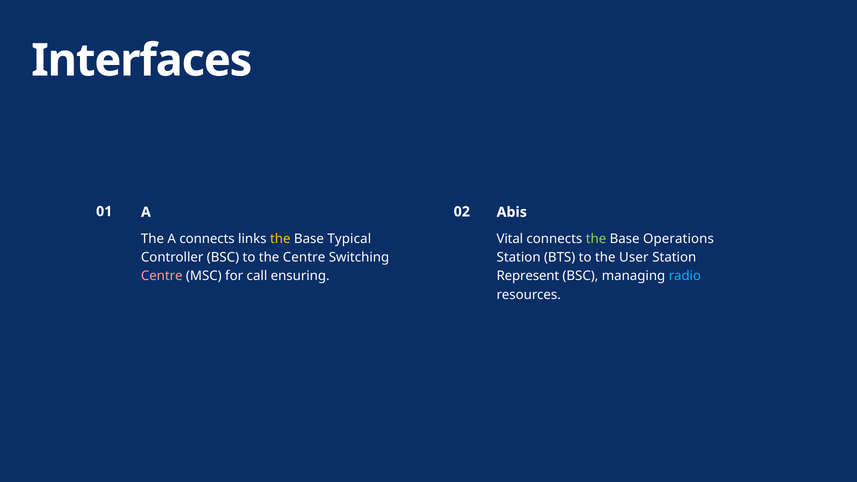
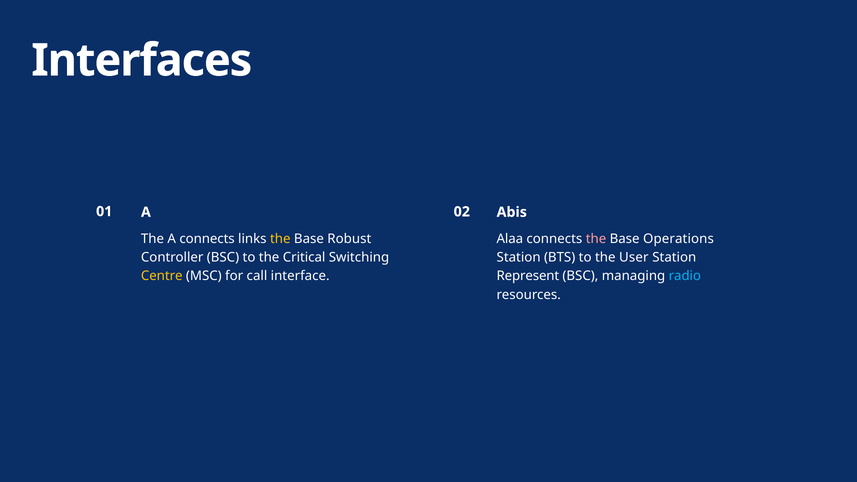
Typical: Typical -> Robust (349, 239)
Vital: Vital -> Alaa (510, 239)
the colour: light green -> pink (596, 239)
the Centre: Centre -> Critical (304, 257)
Centre colour: pink -> yellow (162, 276)
ensuring: ensuring -> interface (300, 276)
